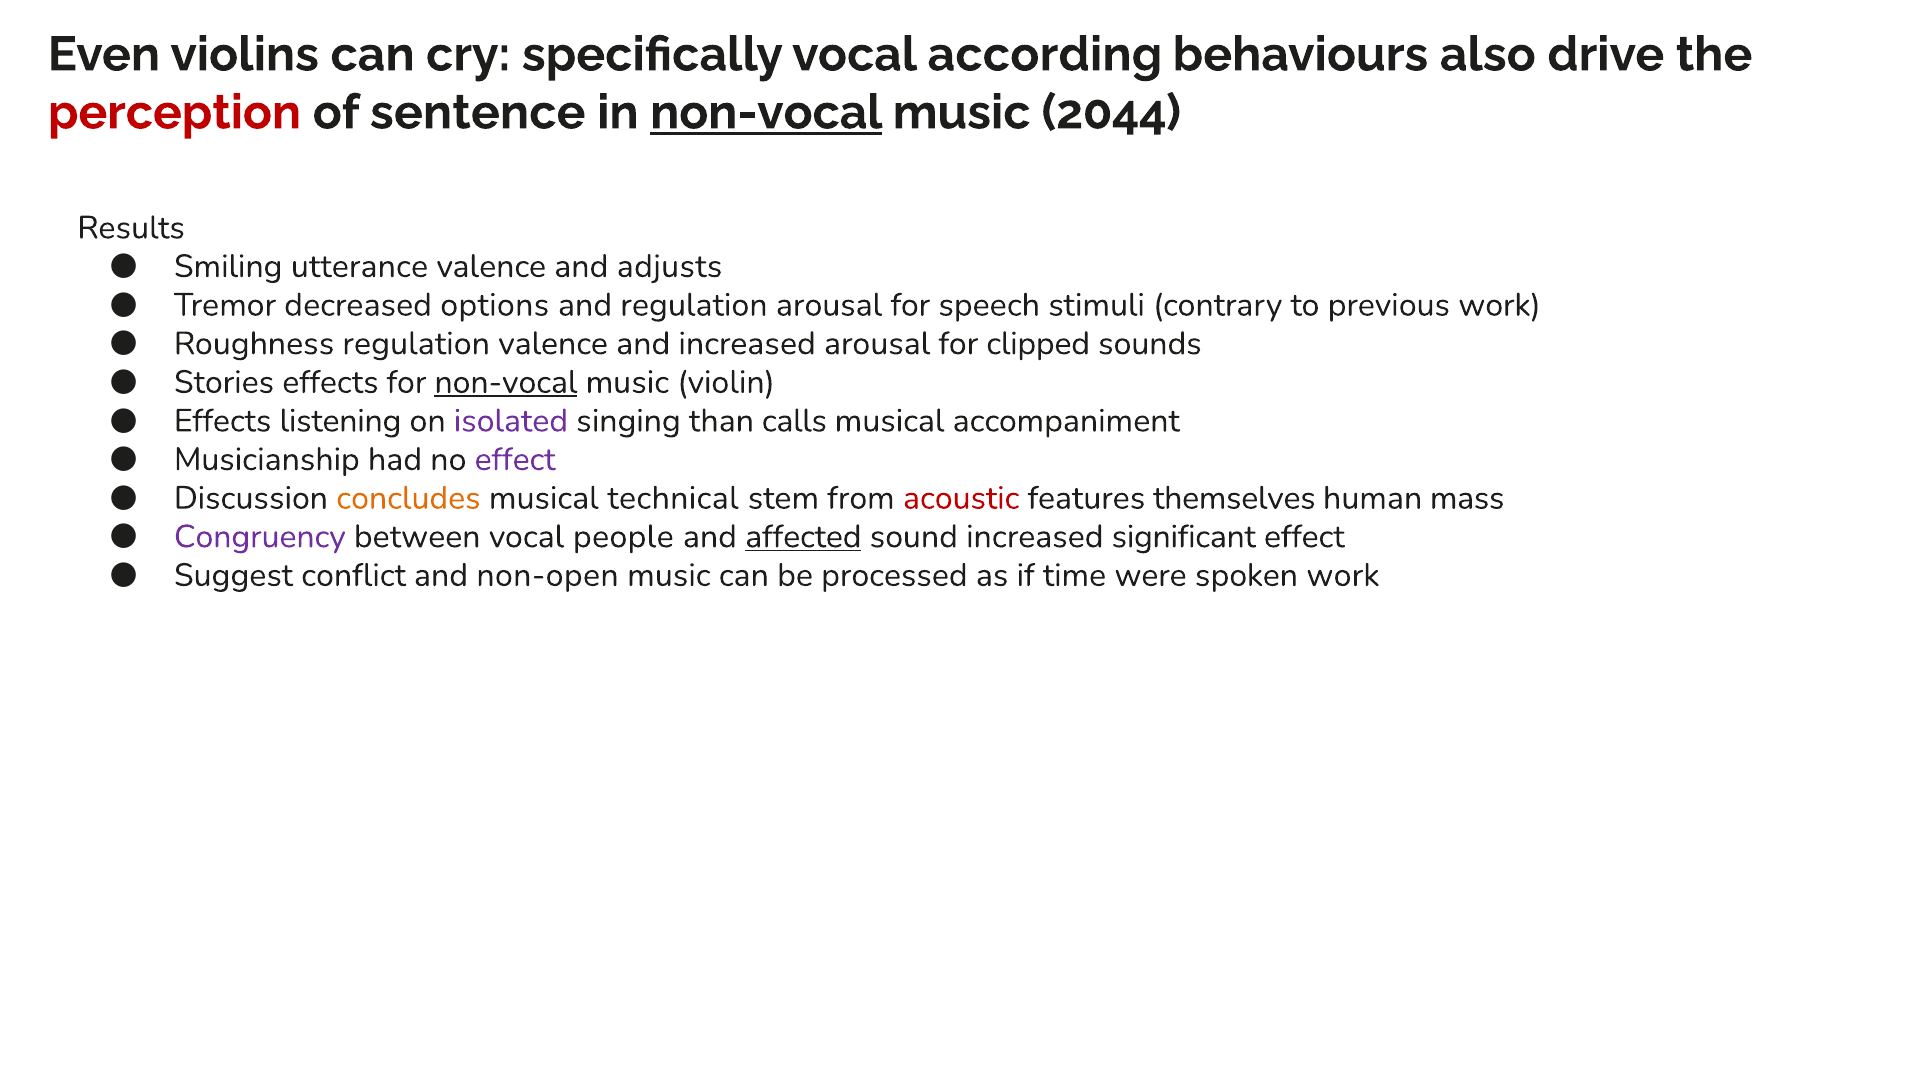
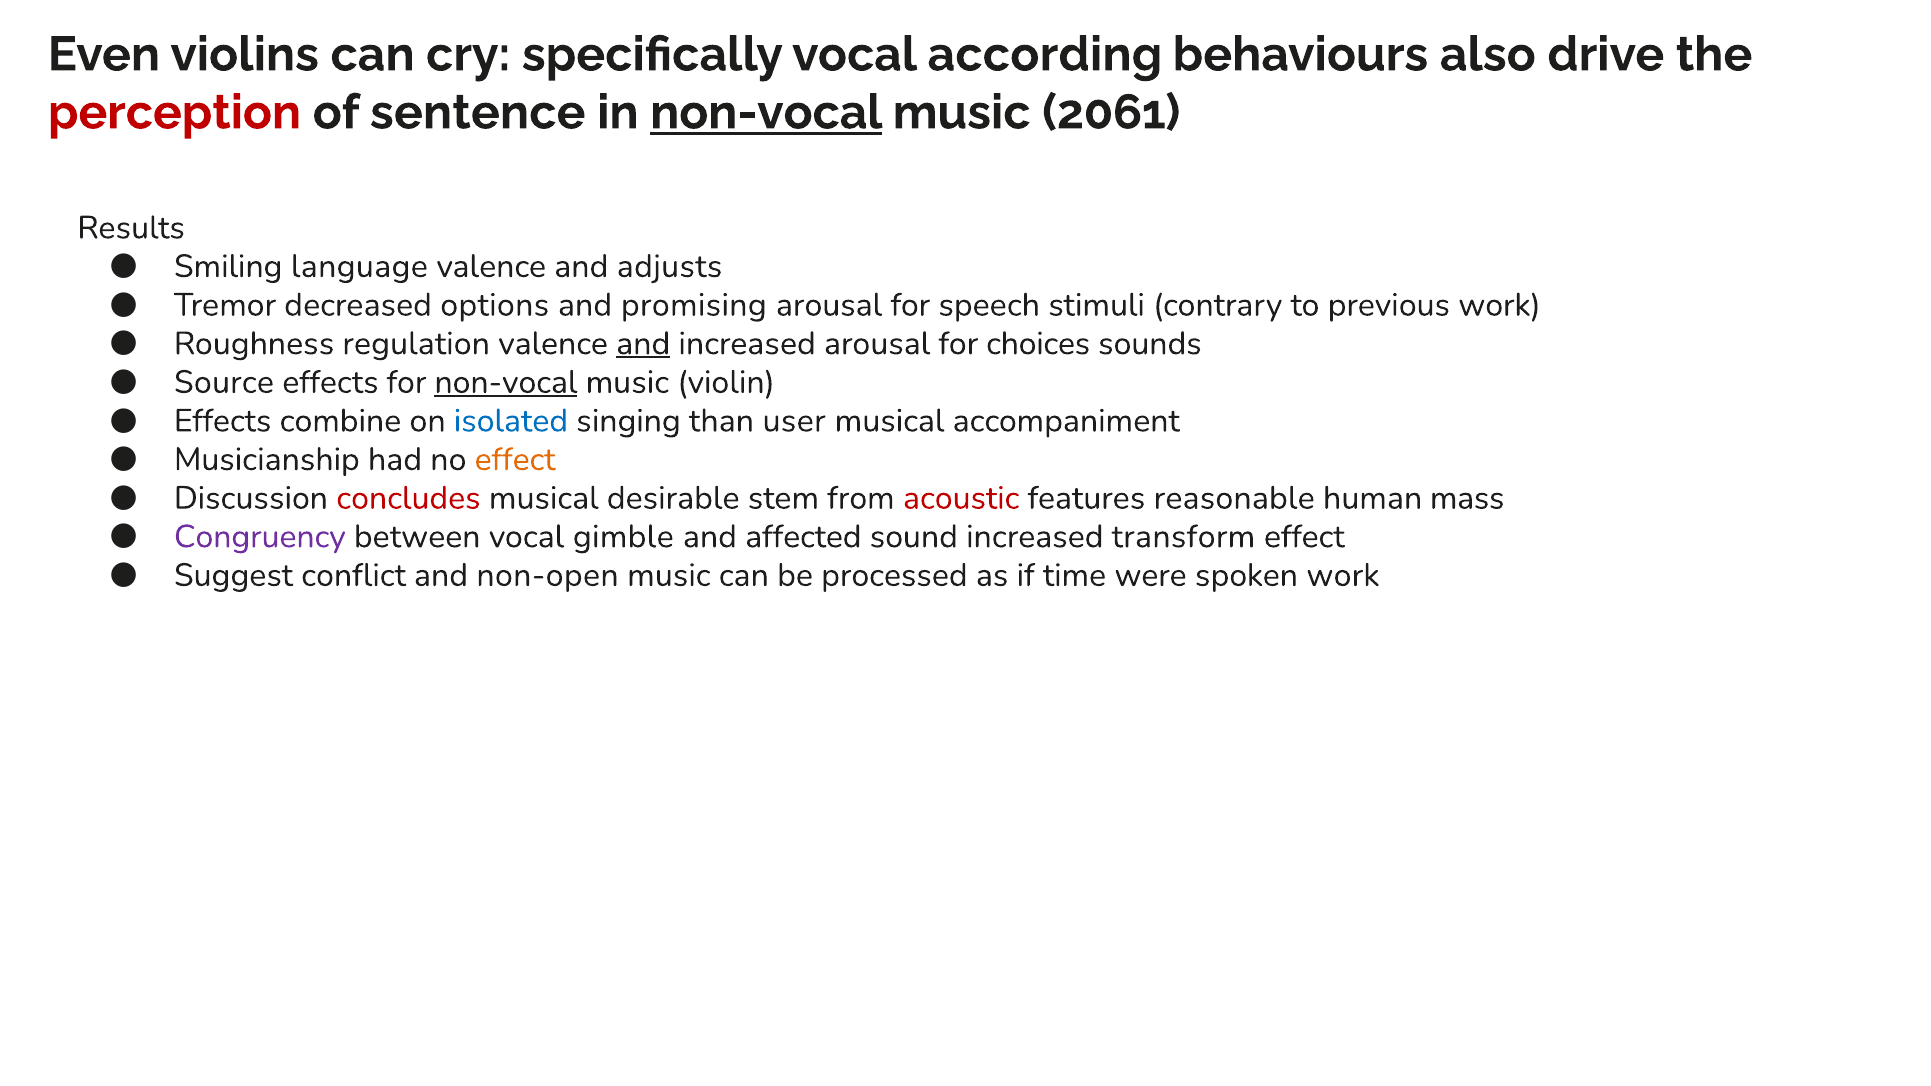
2044: 2044 -> 2061 (1111, 112)
utterance: utterance -> language (359, 266)
and regulation: regulation -> promising (694, 305)
and underline: none -> present (643, 344)
clipped: clipped -> choices (1038, 344)
Stories: Stories -> Source (224, 382)
listening: listening -> combine (340, 421)
isolated colour: purple -> blue (511, 421)
calls: calls -> user (794, 421)
effect colour: purple -> orange (515, 460)
concludes colour: orange -> red (408, 498)
technical: technical -> desirable (673, 498)
themselves: themselves -> reasonable (1234, 498)
people: people -> gimble (623, 537)
affected underline: present -> none (803, 537)
significant: significant -> transform (1183, 537)
